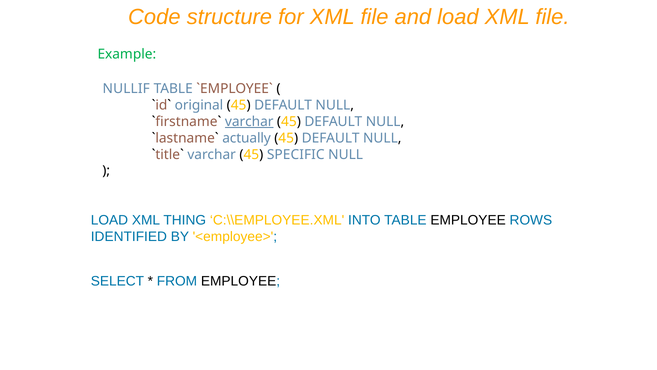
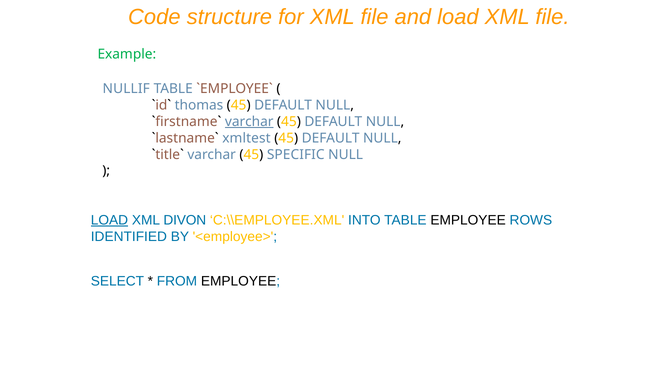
original: original -> thomas (199, 105)
actually: actually -> xmltest (246, 138)
LOAD underline: none -> present (109, 220)
THING: THING -> DIVON (185, 220)
